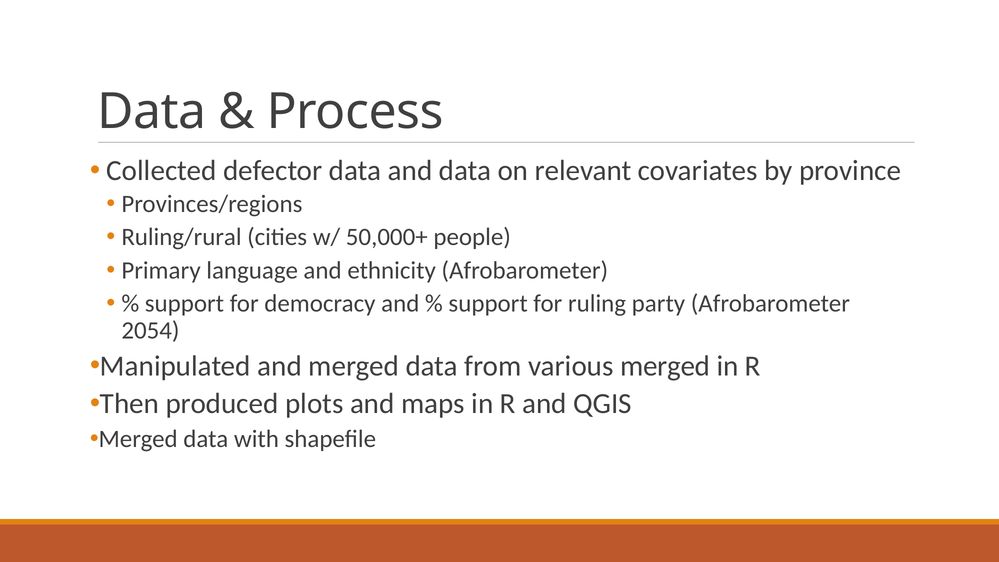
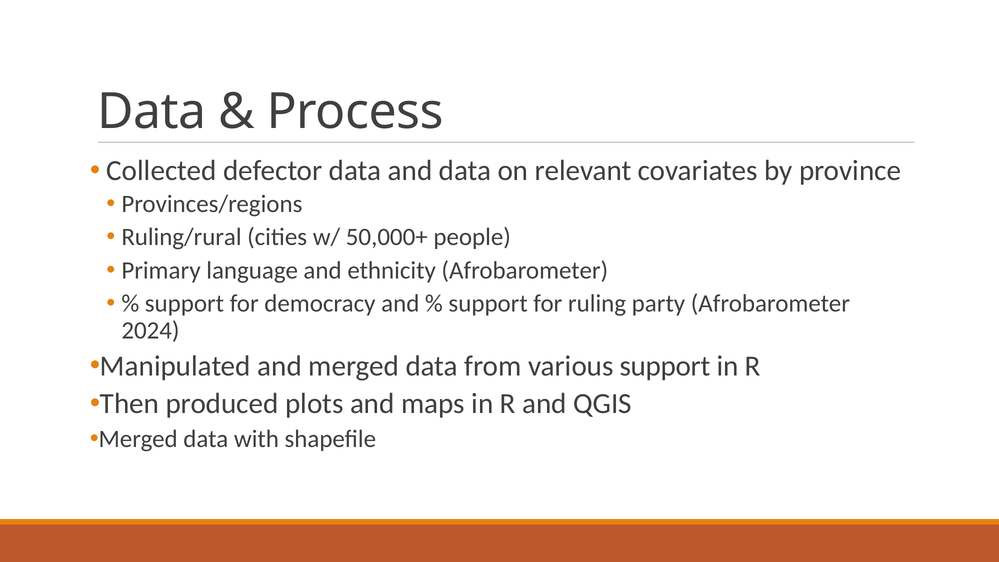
2054: 2054 -> 2024 (150, 331)
various merged: merged -> support (665, 366)
